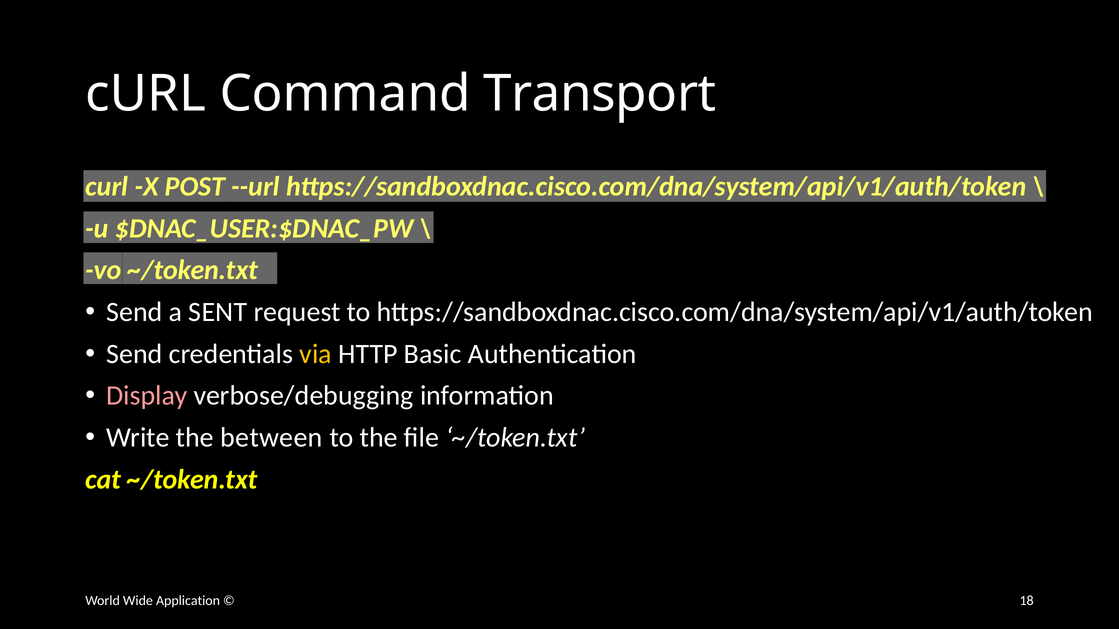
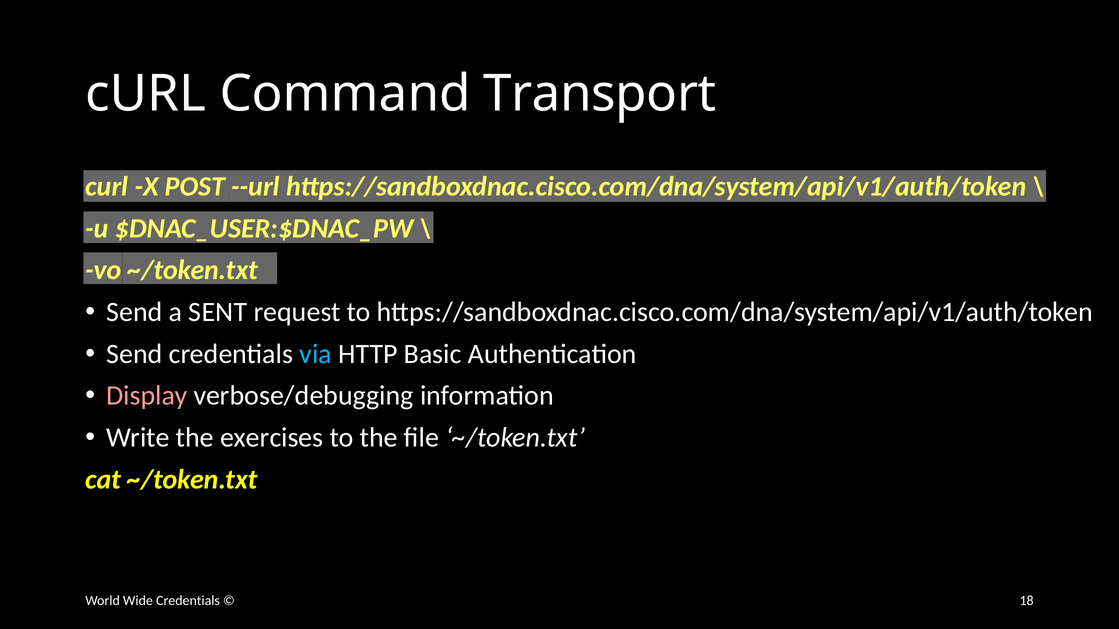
via colour: yellow -> light blue (316, 354)
between: between -> exercises (272, 438)
Wide Application: Application -> Credentials (188, 601)
